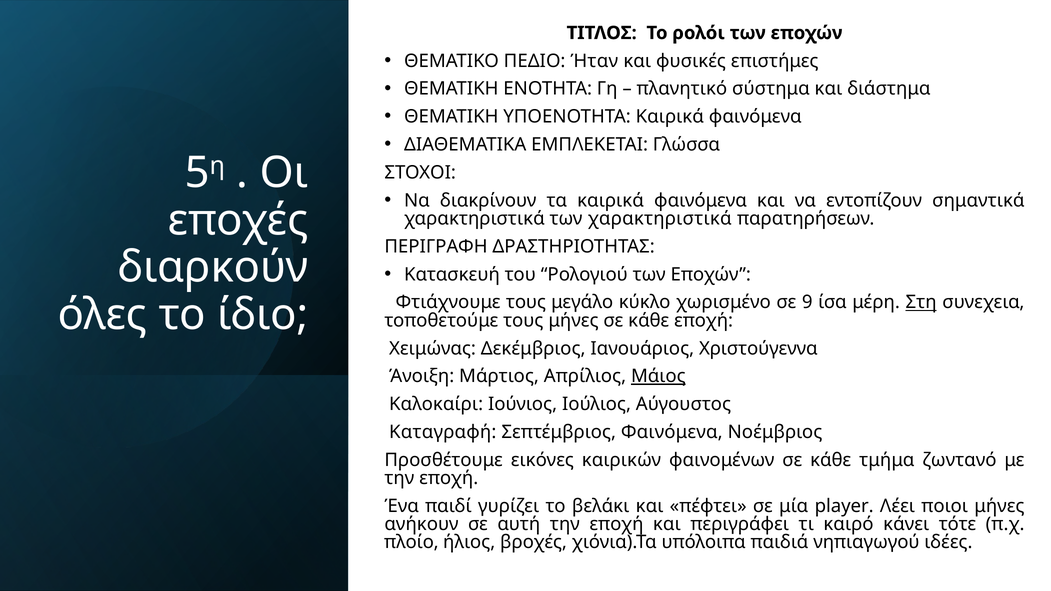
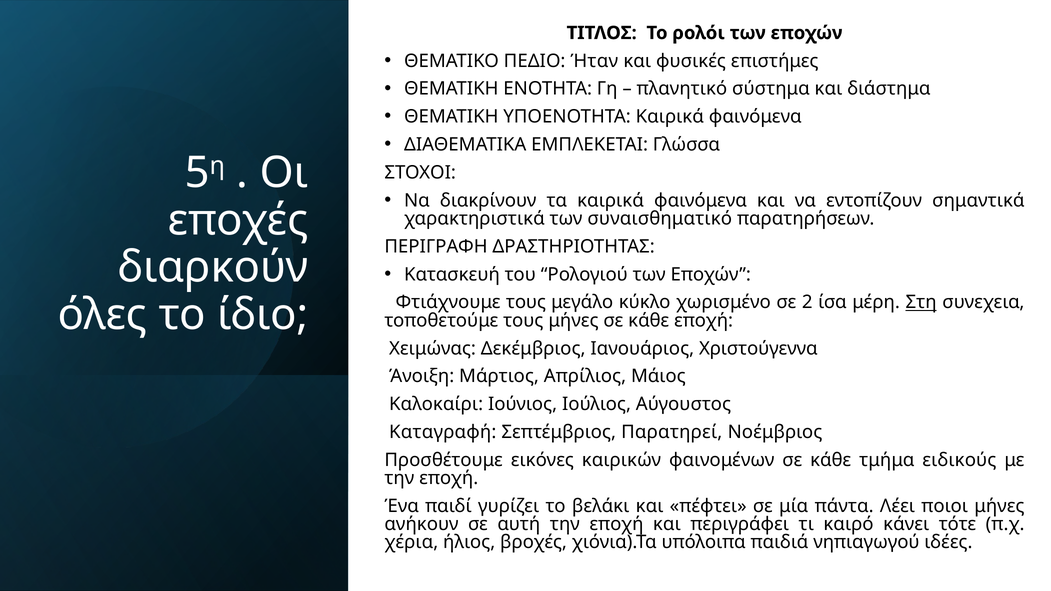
των χαρακτηριστικά: χαρακτηριστικά -> συναισθηματικό (660, 219)
9: 9 -> 2 (807, 302)
Μάιος underline: present -> none (658, 376)
Σεπτέμβριος Φαινόμενα: Φαινόμενα -> Παρατηρεί (672, 432)
ζωντανό: ζωντανό -> ειδικούς (959, 460)
player: player -> πάντα (844, 506)
πλοίο: πλοίο -> χέρια (411, 542)
